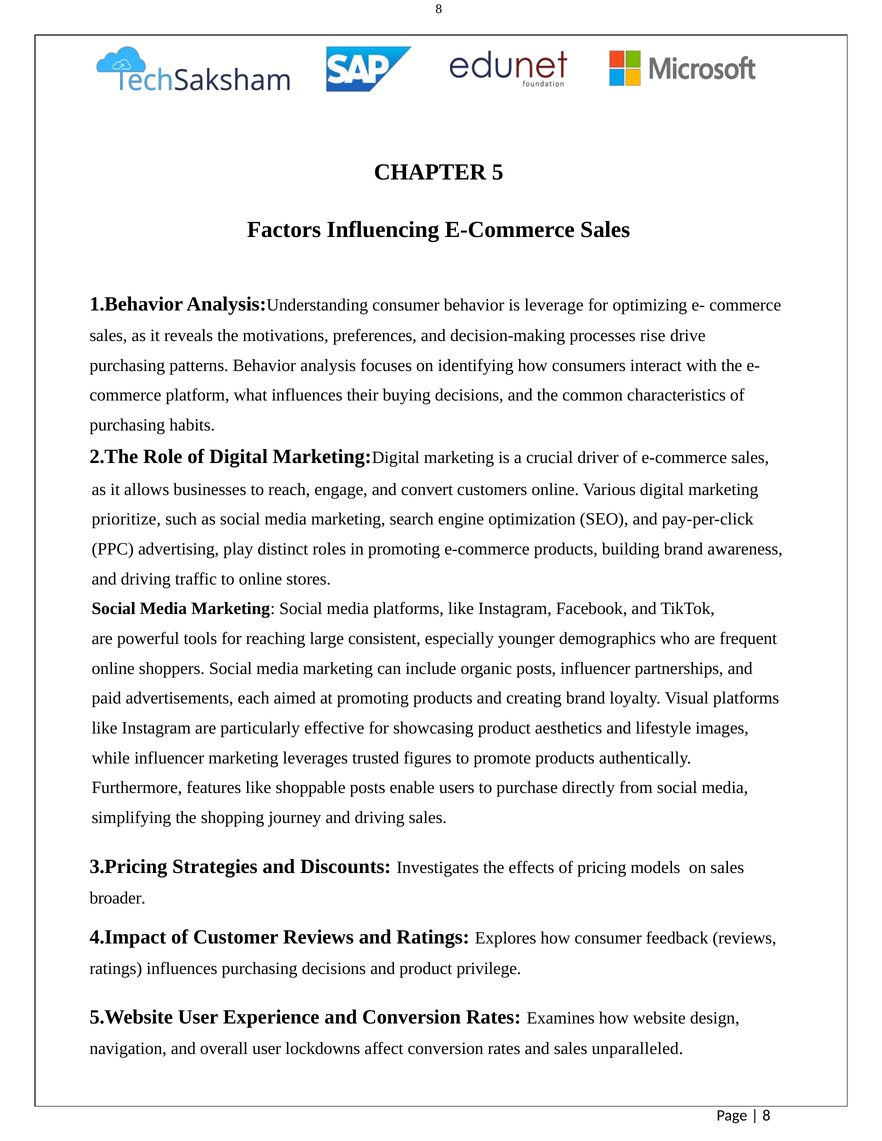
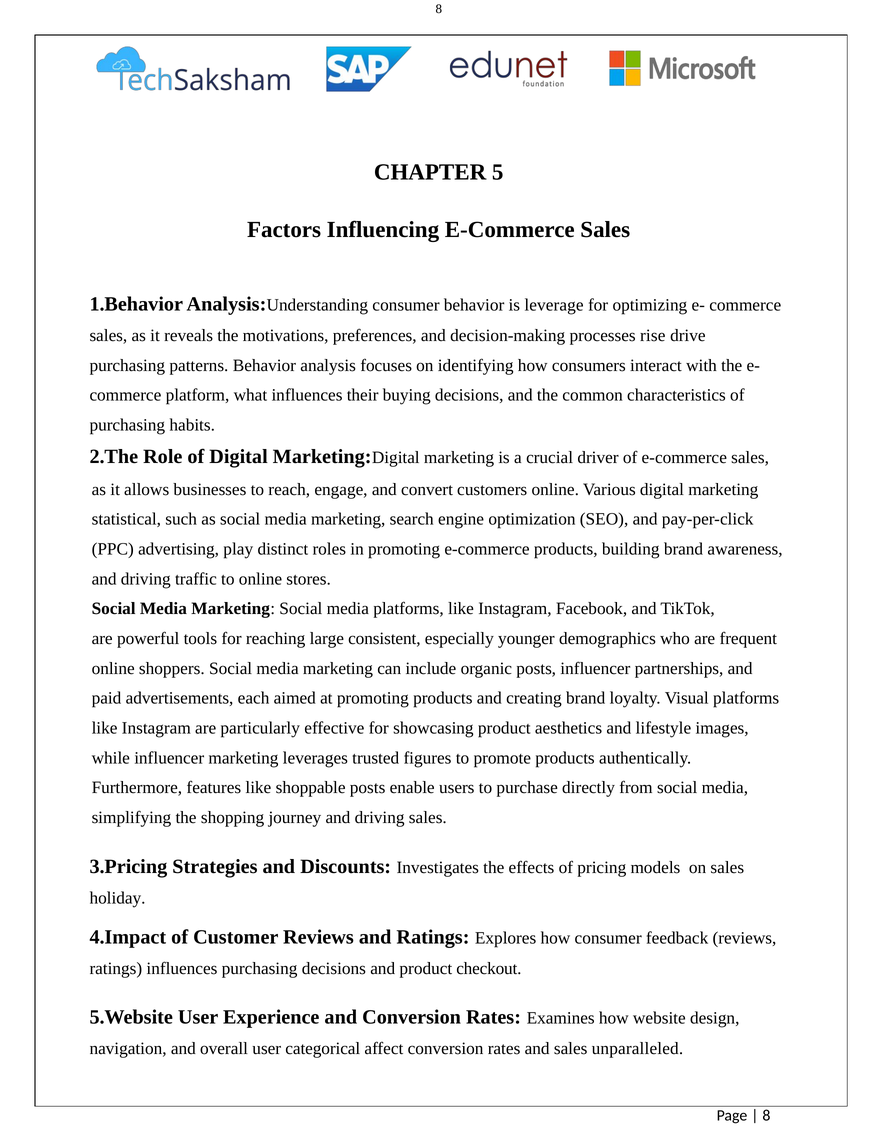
prioritize: prioritize -> statistical (126, 519)
broader: broader -> holiday (117, 898)
privilege: privilege -> checkout (489, 969)
lockdowns: lockdowns -> categorical (323, 1049)
